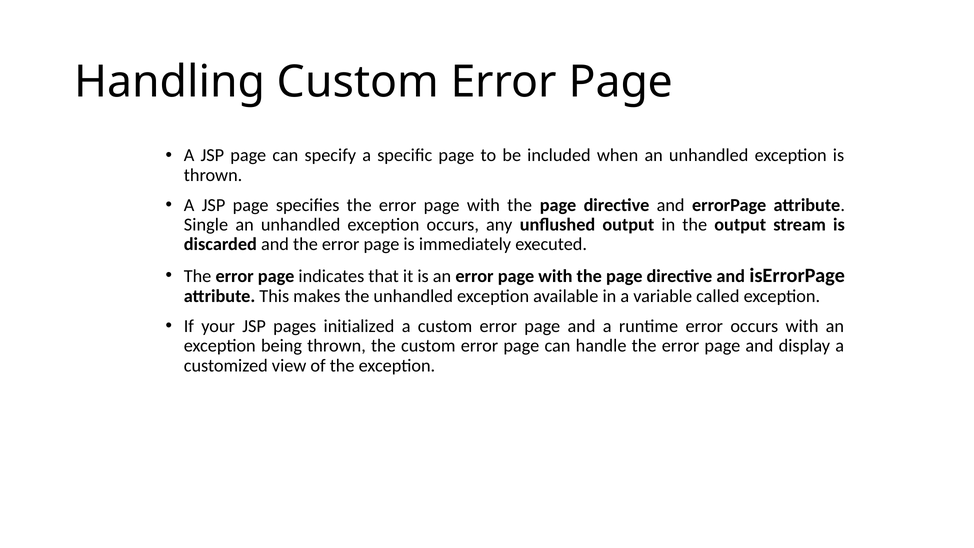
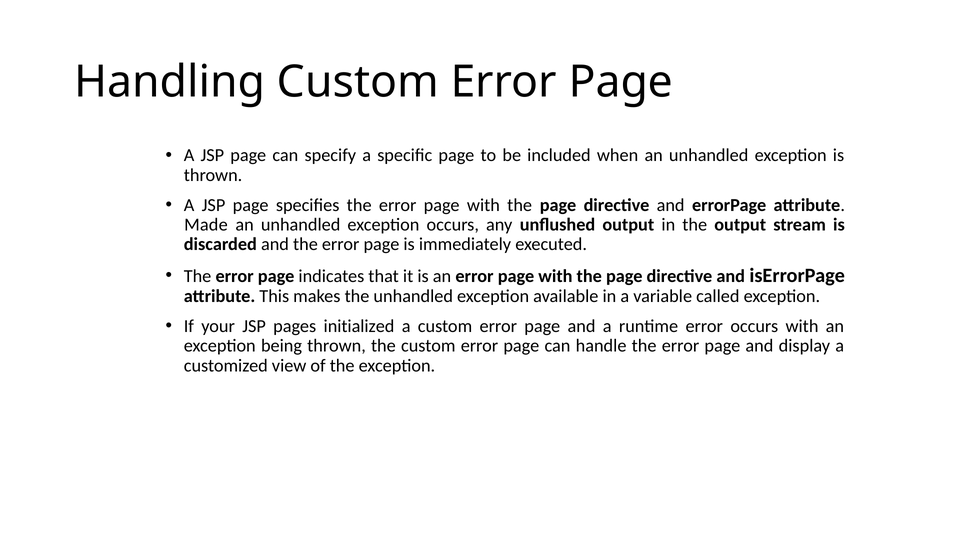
Single: Single -> Made (206, 225)
